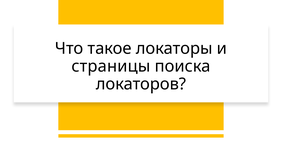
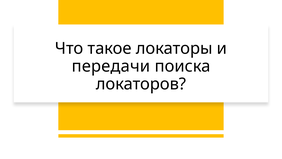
страницы: страницы -> передачи (111, 66)
